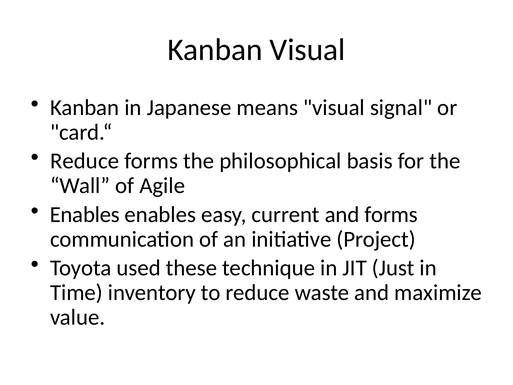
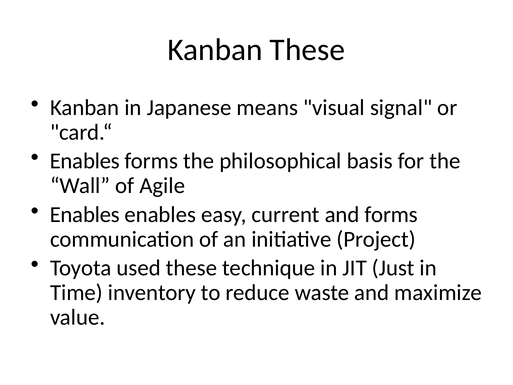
Kanban Visual: Visual -> These (307, 50)
Reduce: Reduce -> Enables (85, 161)
